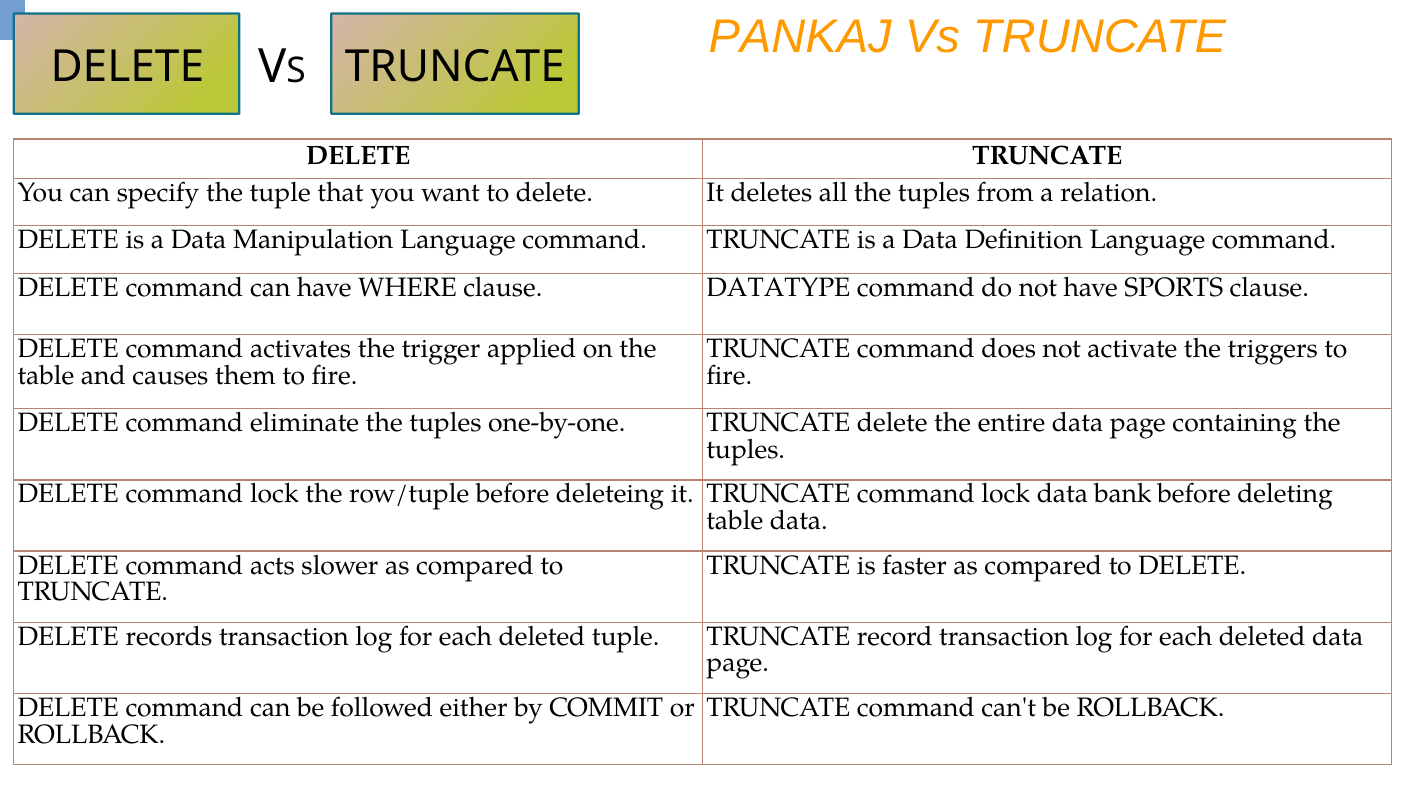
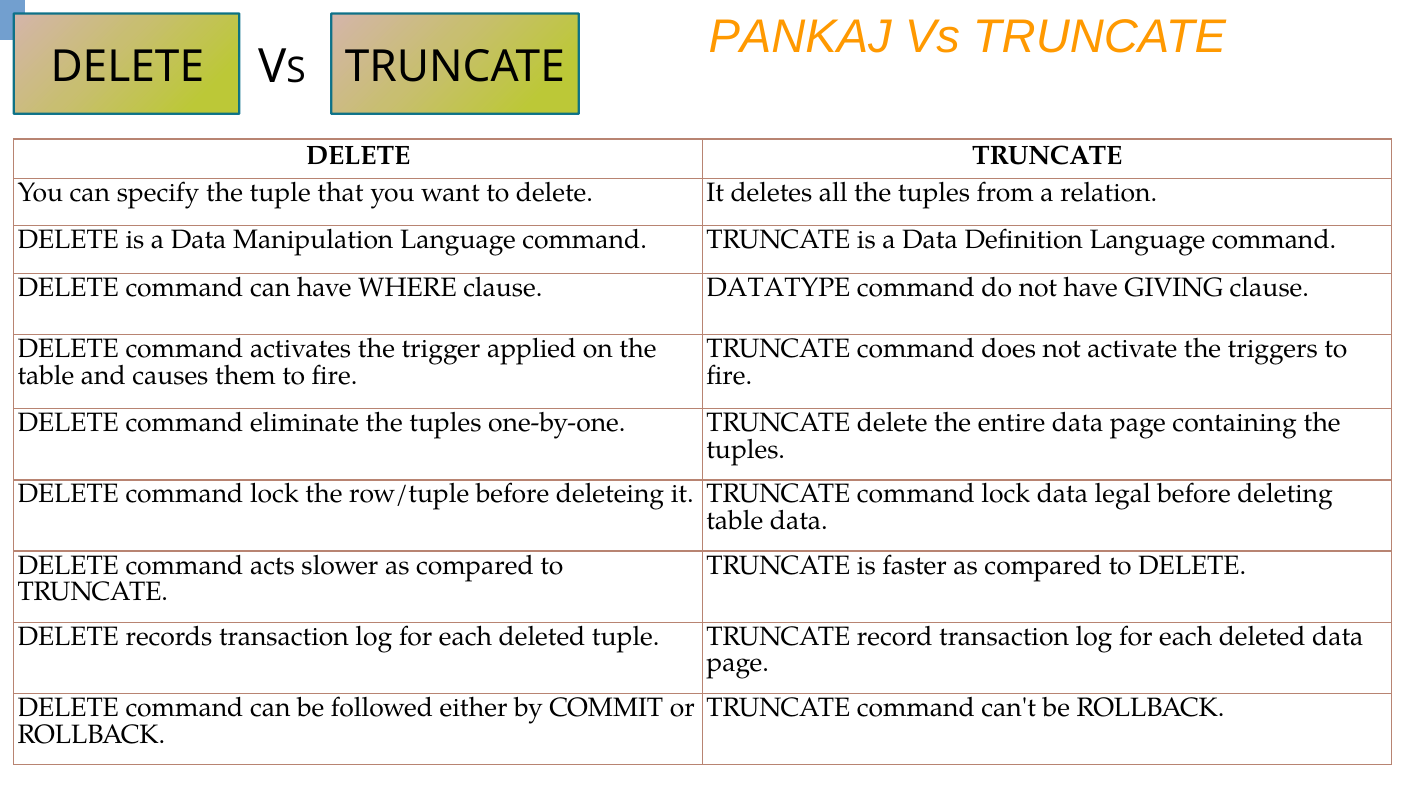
SPORTS: SPORTS -> GIVING (1174, 287)
bank: bank -> legal (1123, 494)
